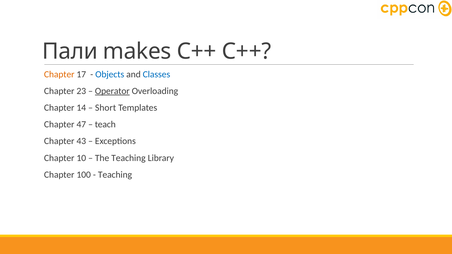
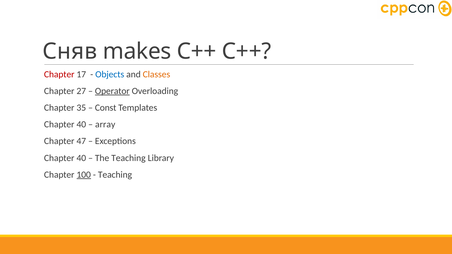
Пали: Пали -> Сняв (70, 51)
Chapter colour: orange -> red (59, 74)
Classes colour: blue -> orange (157, 74)
23: 23 -> 27 (81, 91)
14: 14 -> 35 (81, 108)
Short: Short -> Const (106, 108)
47: 47 -> 40 (81, 125)
teach: teach -> array (105, 125)
43: 43 -> 47 (81, 141)
10: 10 -> 40 (81, 158)
100 underline: none -> present (84, 175)
